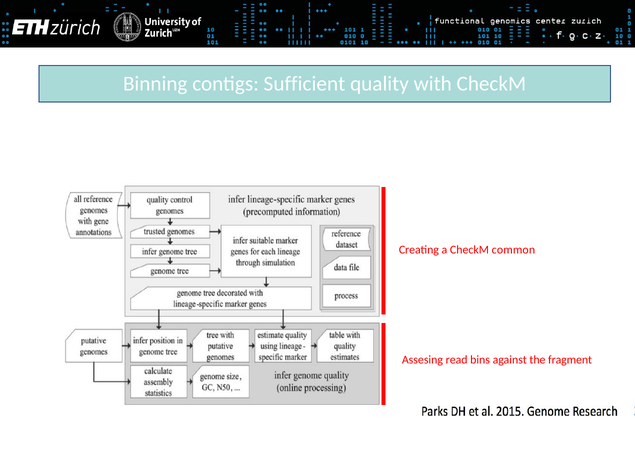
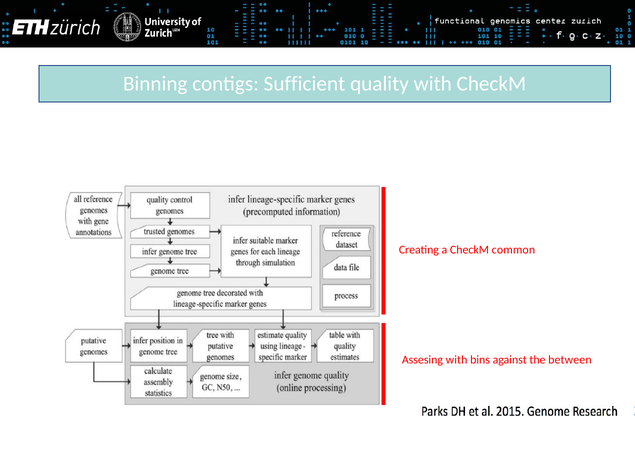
Assesing read: read -> with (457, 360)
fragment: fragment -> between (570, 360)
